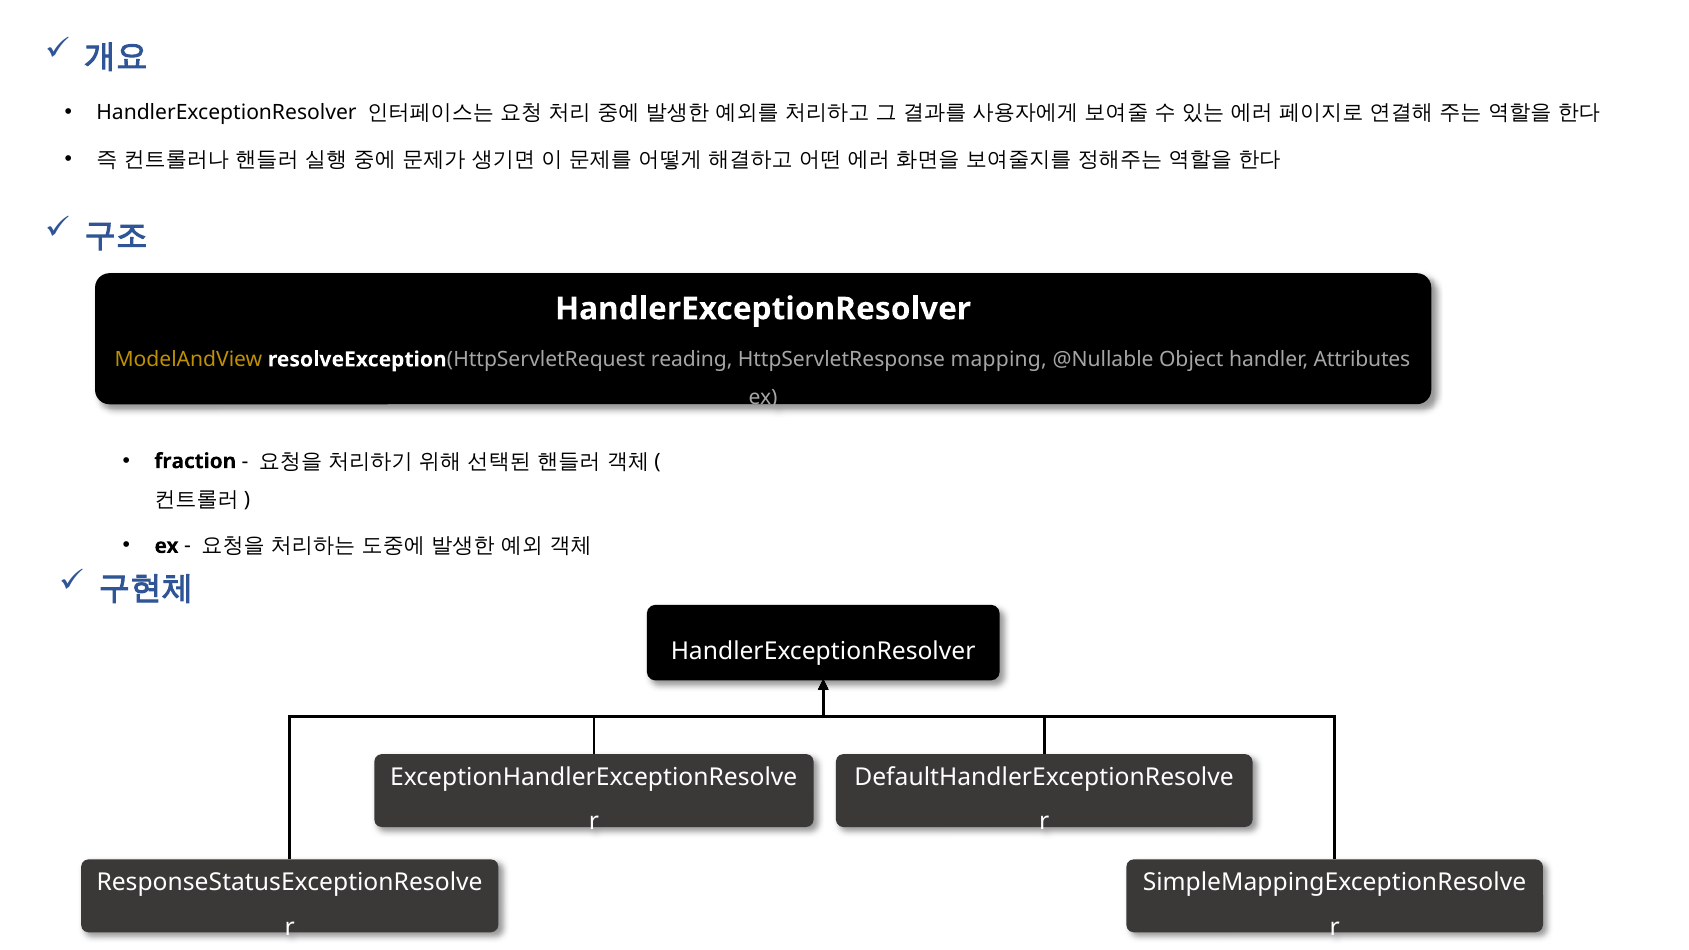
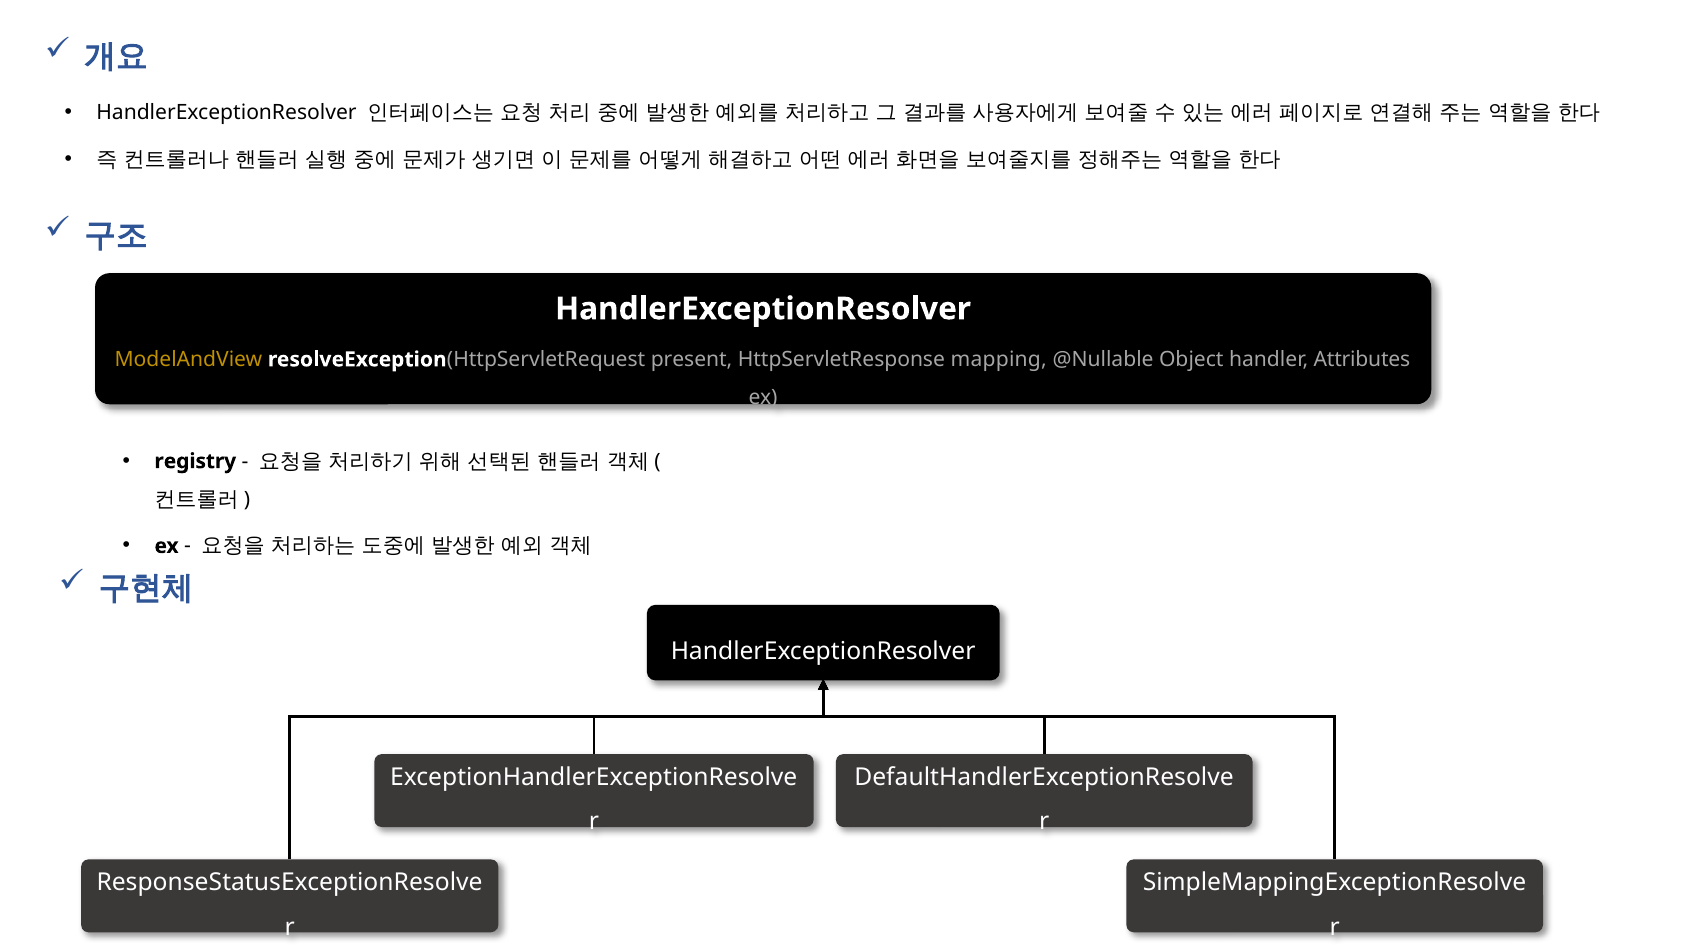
reading: reading -> present (692, 359)
fraction: fraction -> registry (195, 461)
